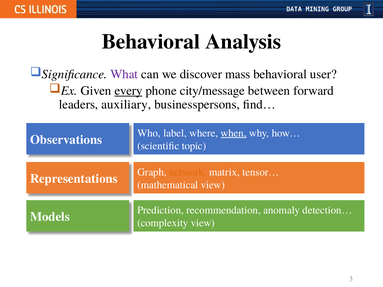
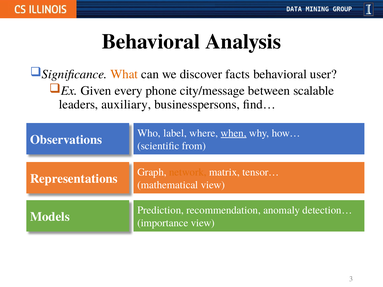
What colour: purple -> orange (124, 74)
mass: mass -> facts (238, 74)
every underline: present -> none (128, 91)
forward: forward -> scalable (314, 91)
topic: topic -> from (194, 146)
complexity: complexity -> importance (163, 223)
